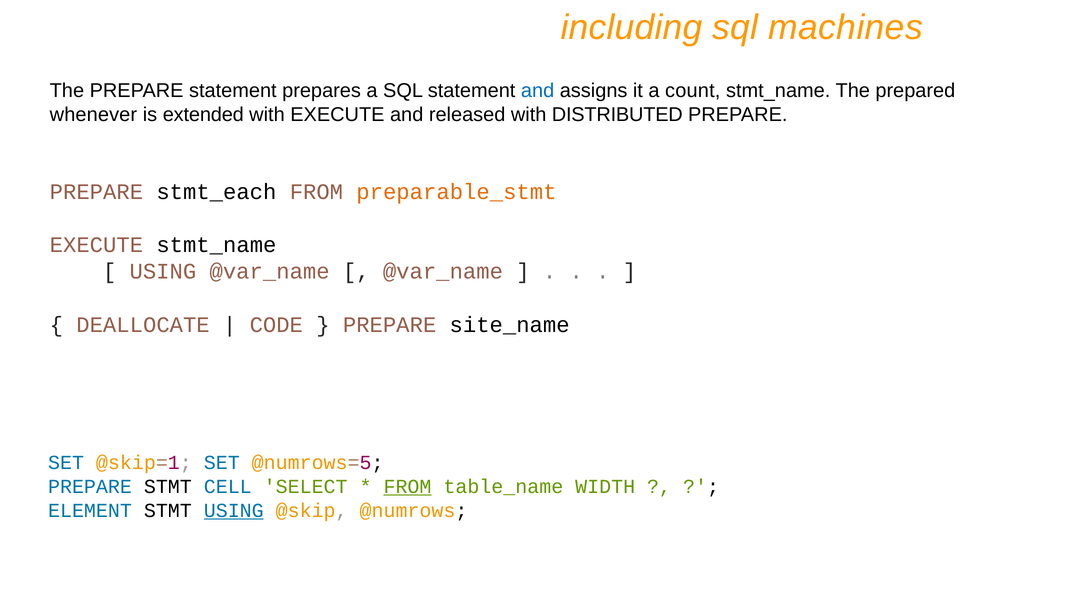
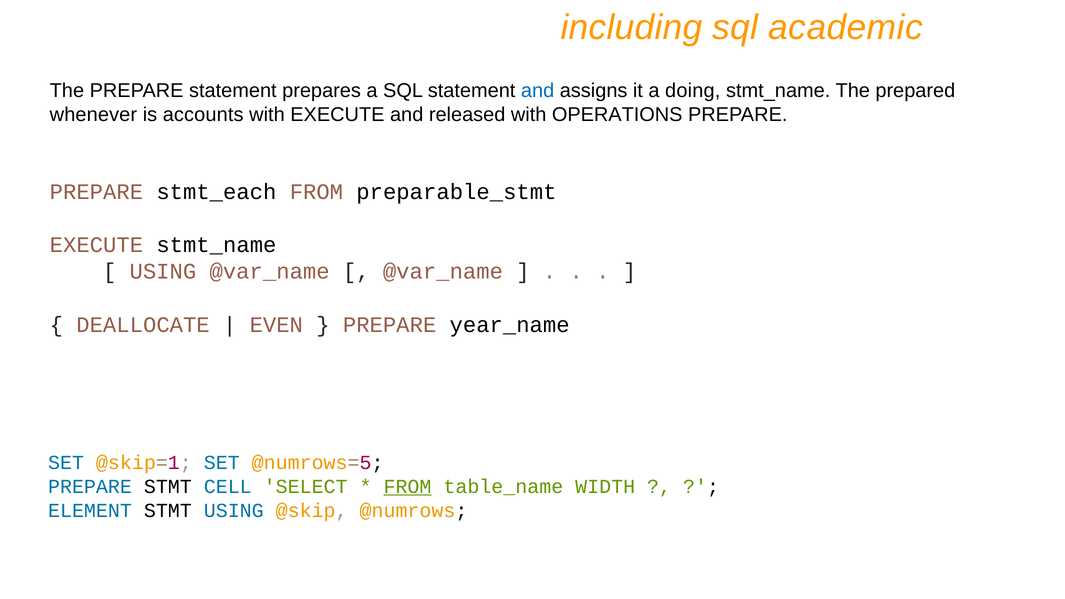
machines: machines -> academic (846, 28)
count: count -> doing (693, 90)
extended: extended -> accounts (203, 114)
DISTRIBUTED: DISTRIBUTED -> OPERATIONS (617, 114)
preparable_stmt colour: orange -> black (456, 192)
CODE: CODE -> EVEN (276, 325)
site_name: site_name -> year_name (510, 325)
USING underline: present -> none (234, 511)
